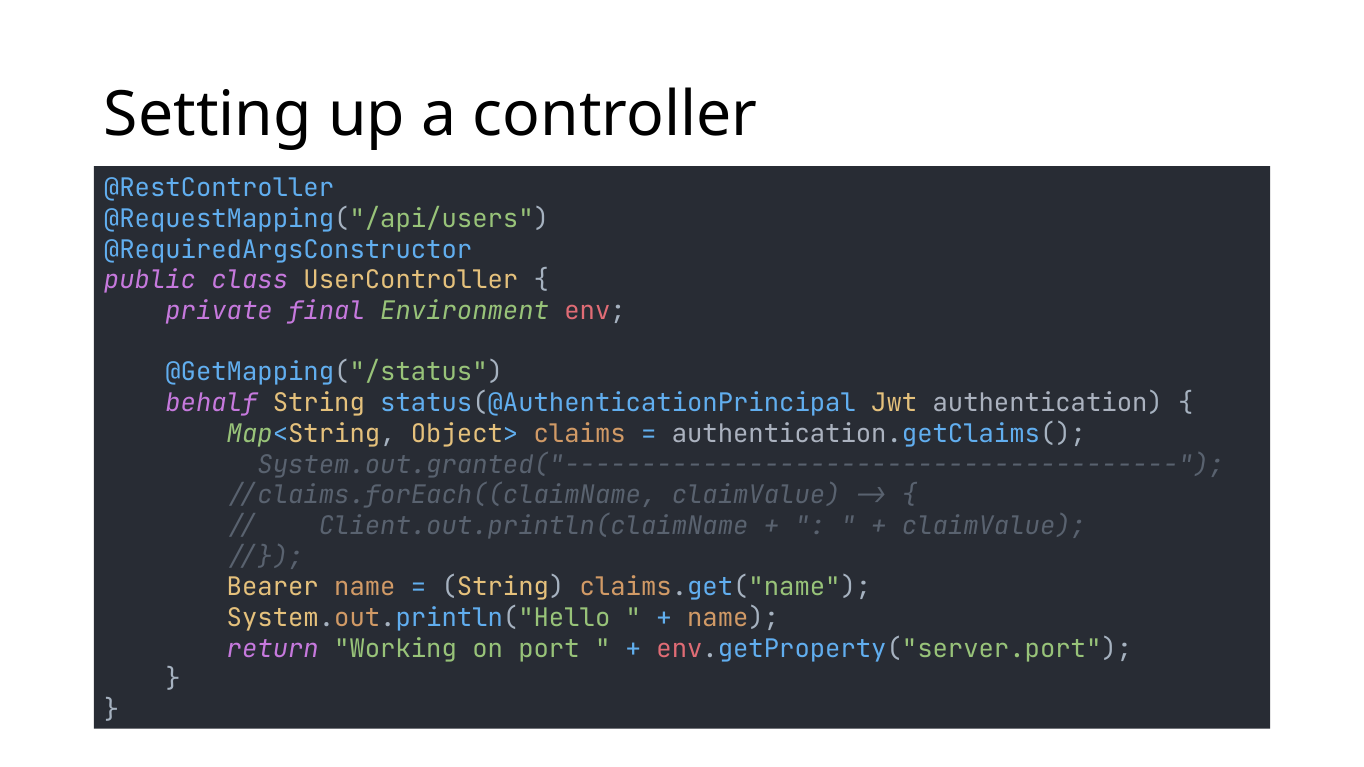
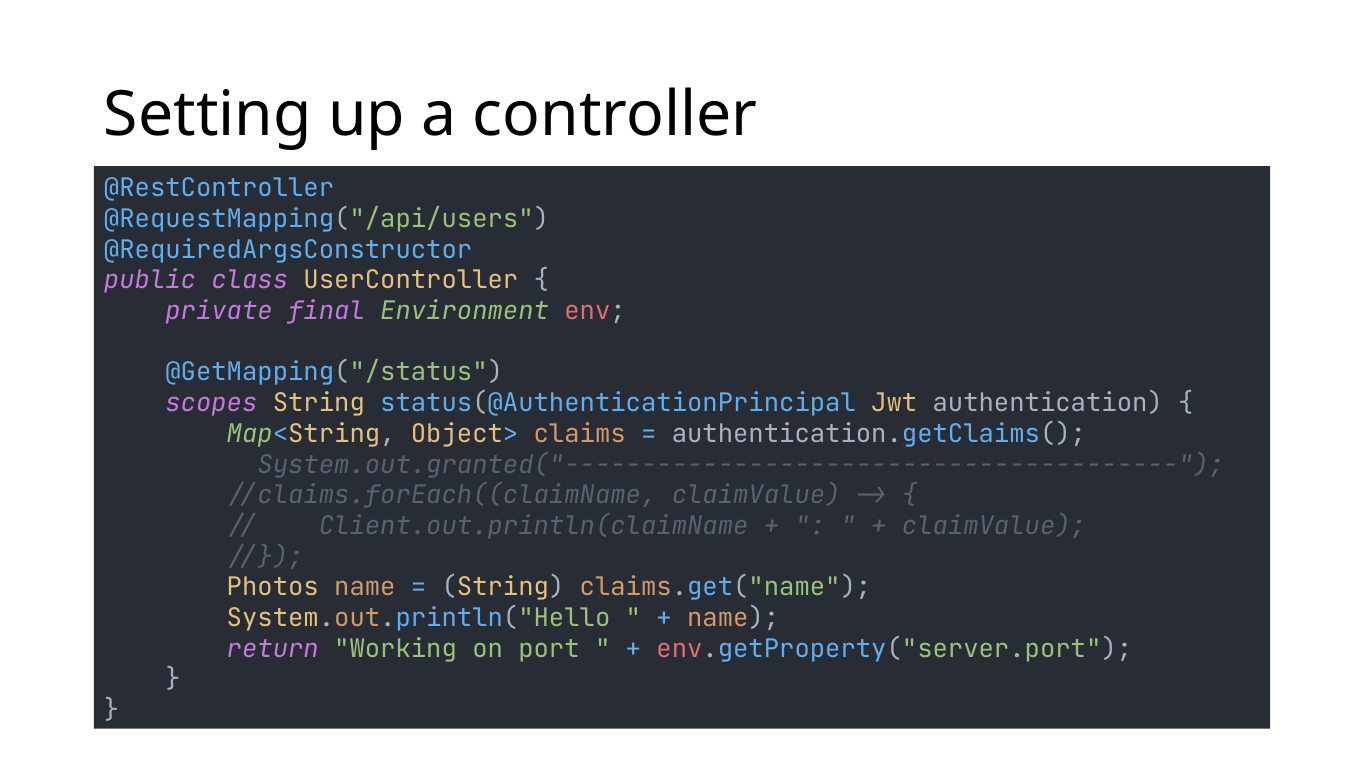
behalf: behalf -> scopes (211, 403)
Bearer: Bearer -> Photos (273, 587)
